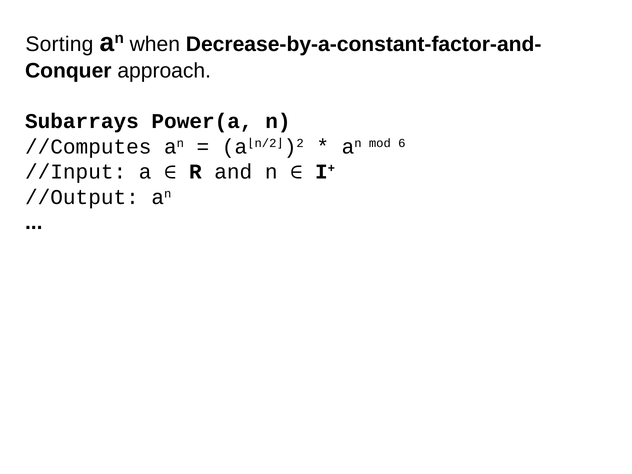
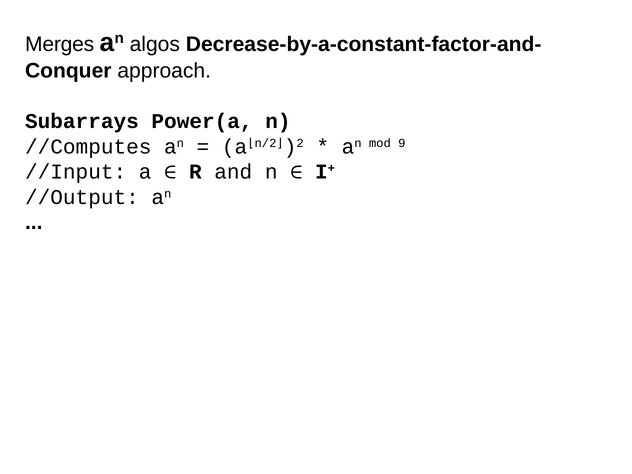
Sorting: Sorting -> Merges (60, 44)
when: when -> algos (155, 44)
6: 6 -> 9 (402, 143)
